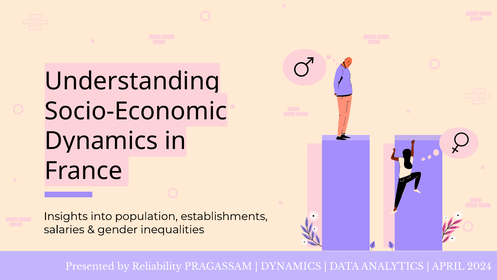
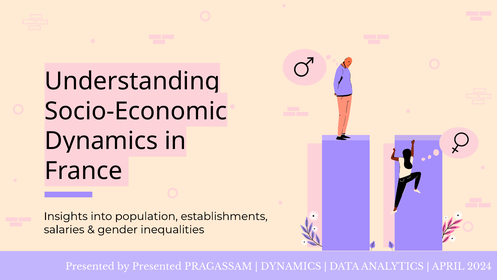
by Reliability: Reliability -> Presented (157, 266)
